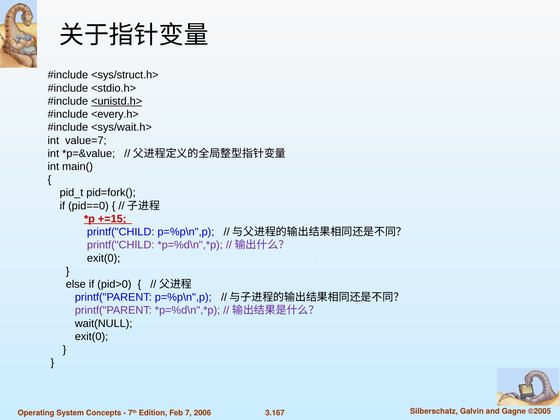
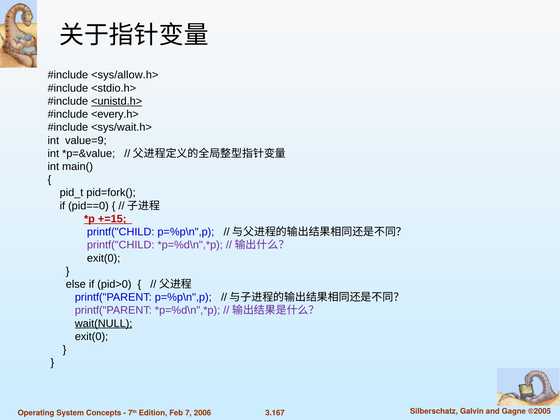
<sys/struct.h>: <sys/struct.h> -> <sys/allow.h> (125, 75)
value=7: value=7 -> value=9 (86, 140)
wait(NULL underline: none -> present (104, 323)
